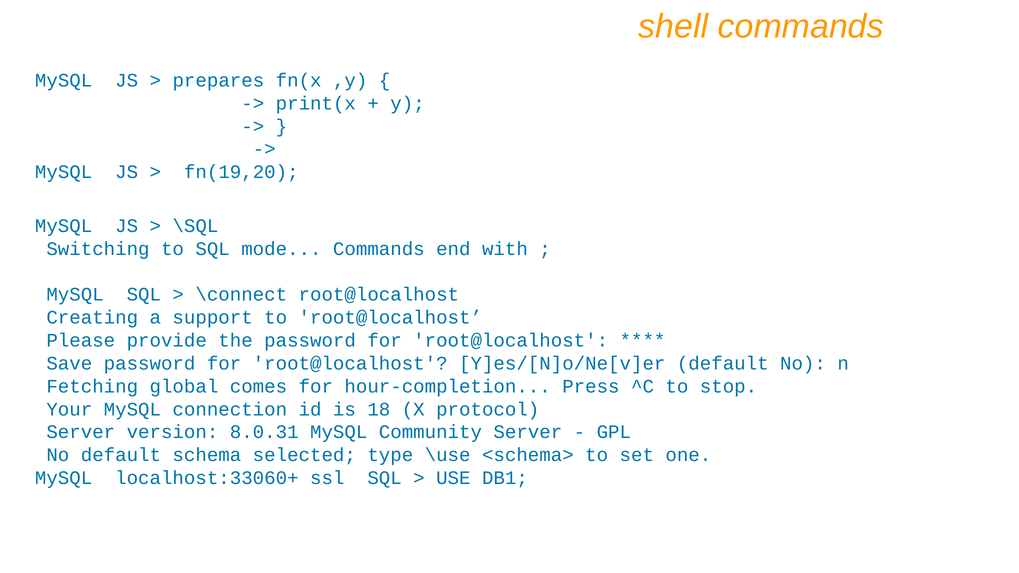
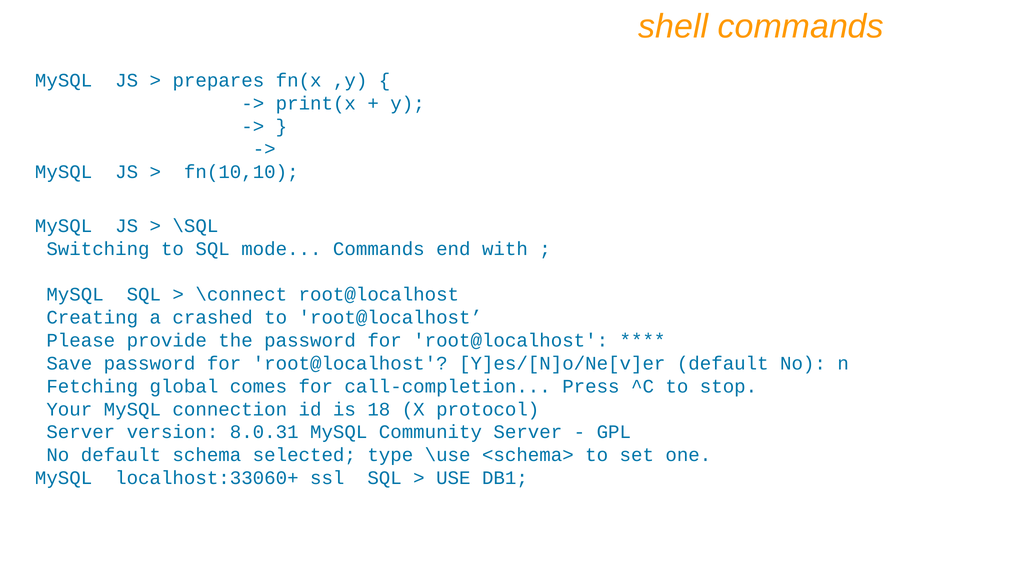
fn(19,20: fn(19,20 -> fn(10,10 (241, 172)
support: support -> crashed (213, 318)
hour-completion: hour-completion -> call-completion (448, 386)
